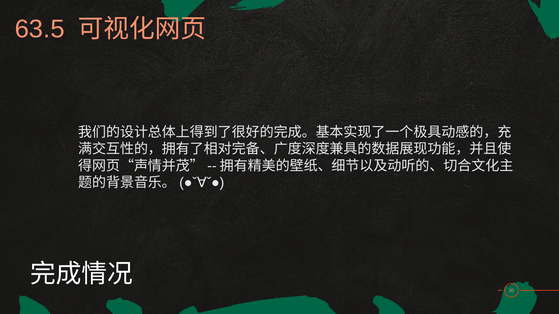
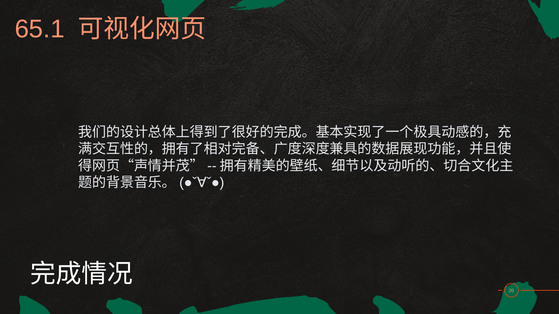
63.5: 63.5 -> 65.1 (40, 29)
